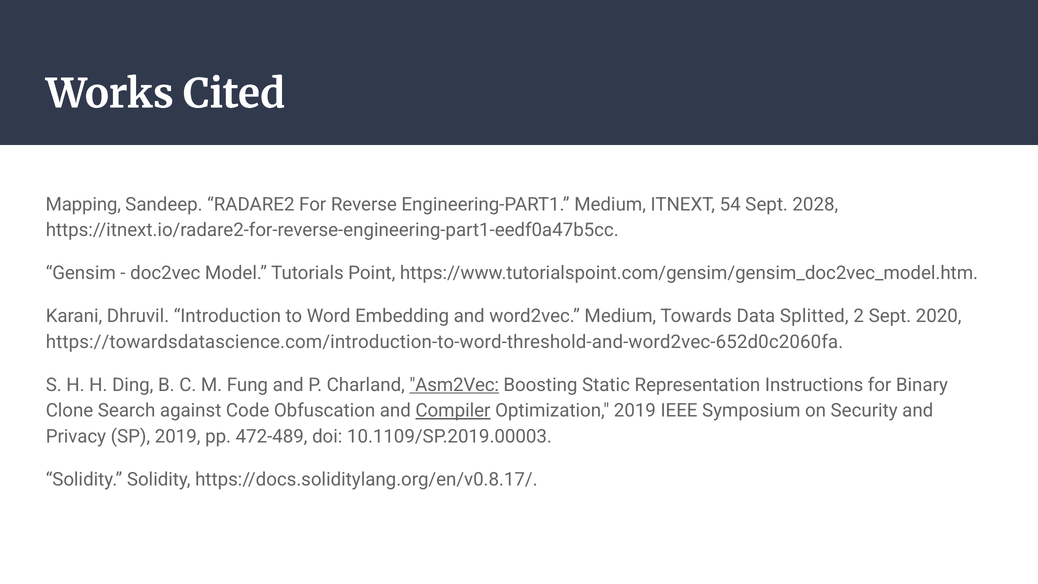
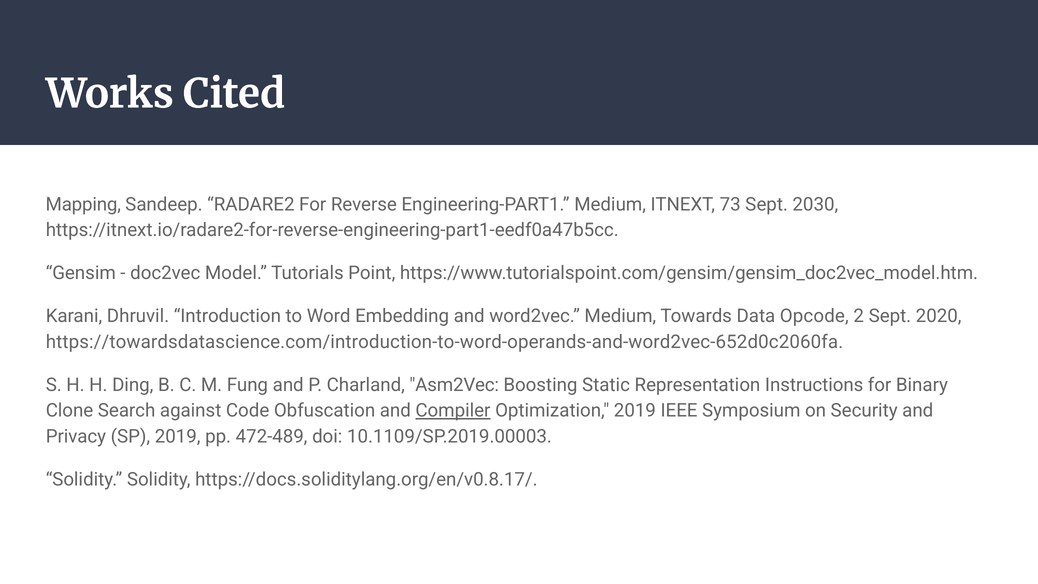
54: 54 -> 73 (730, 204)
2028: 2028 -> 2030 (815, 204)
Splitted: Splitted -> Opcode (814, 316)
https://towardsdatascience.com/introduction-to-word-threshold-and-word2vec-652d0c2060fa: https://towardsdatascience.com/introduction-to-word-threshold-and-word2vec-652d0c2060fa -> https://towardsdatascience.com/introduction-to-word-operands-and-word2vec-652d0c2060fa (444, 342)
Asm2Vec underline: present -> none (454, 385)
